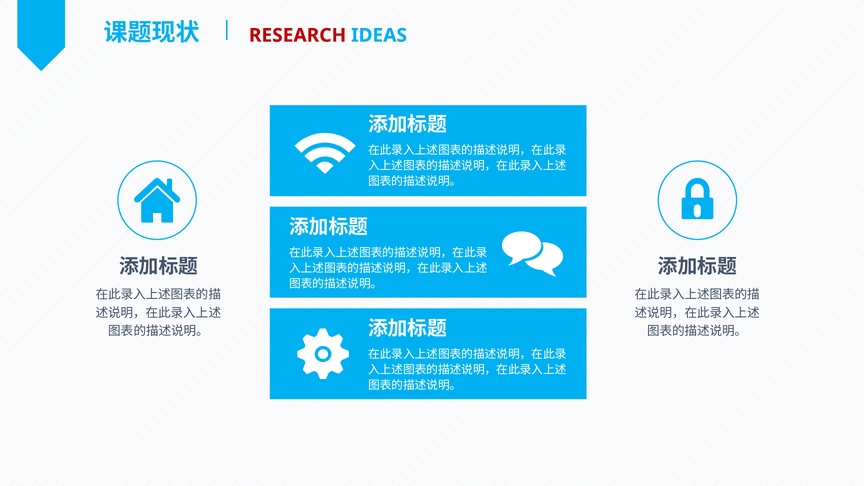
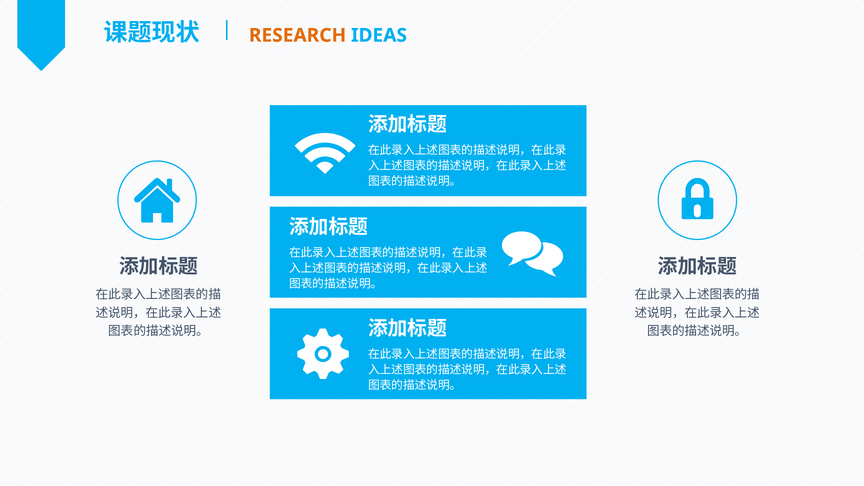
RESEARCH colour: red -> orange (298, 35)
